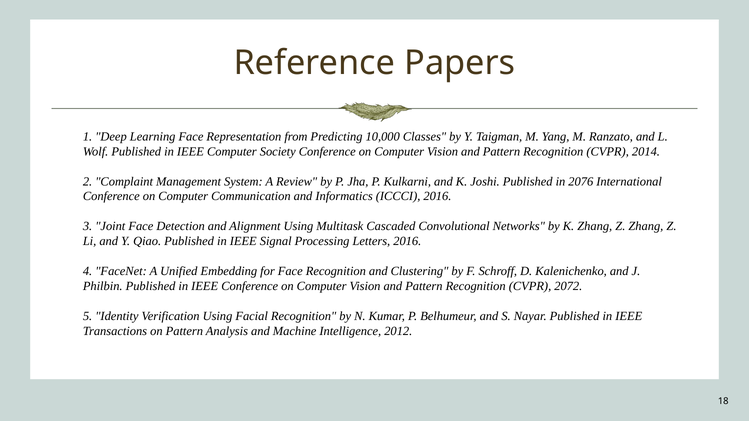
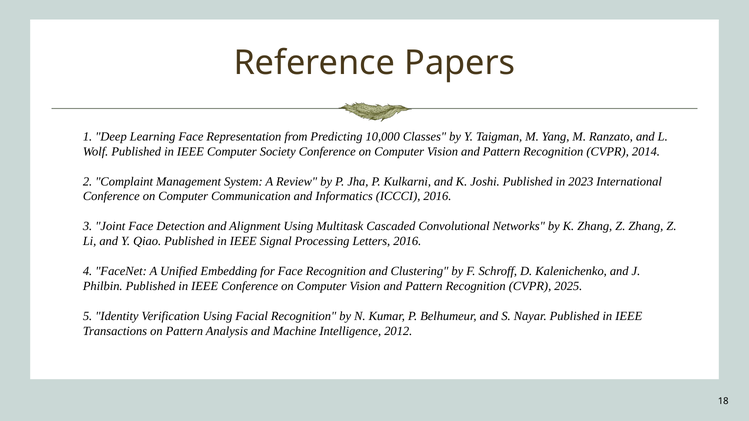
2076: 2076 -> 2023 (581, 182)
2072: 2072 -> 2025 (568, 286)
